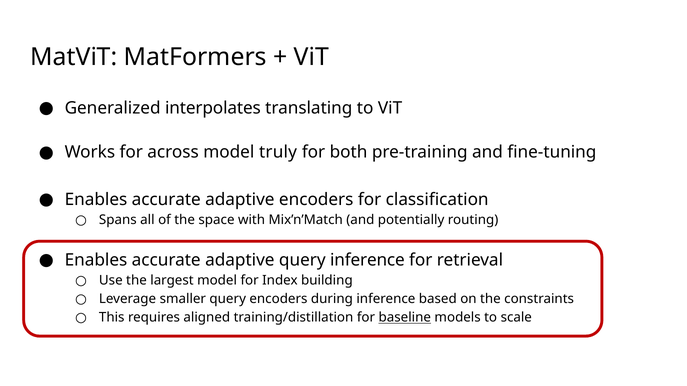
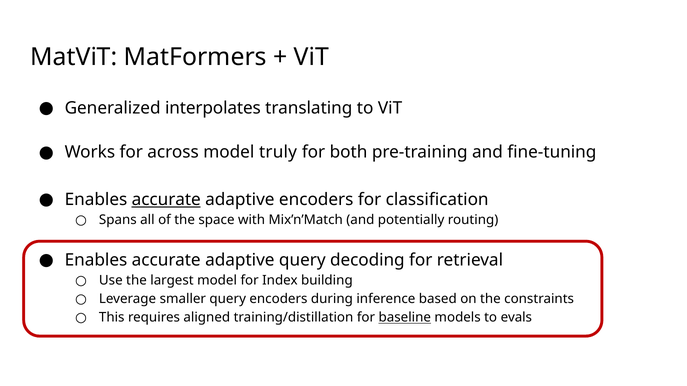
accurate underline: none -> present (166, 200)
query inference: inference -> decoding (367, 260)
scale: scale -> evals (516, 318)
